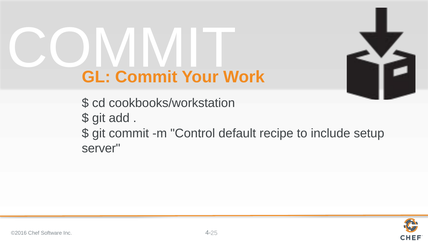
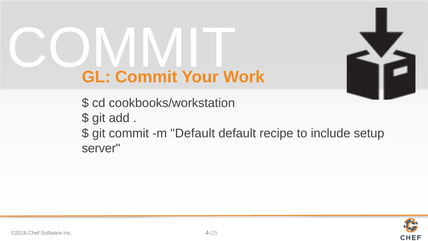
m Control: Control -> Default (193, 133)
